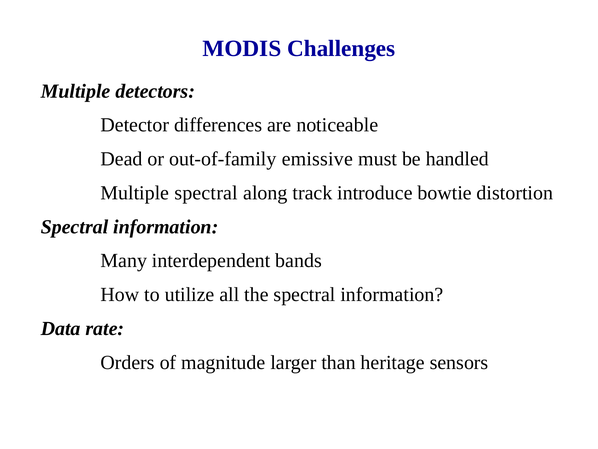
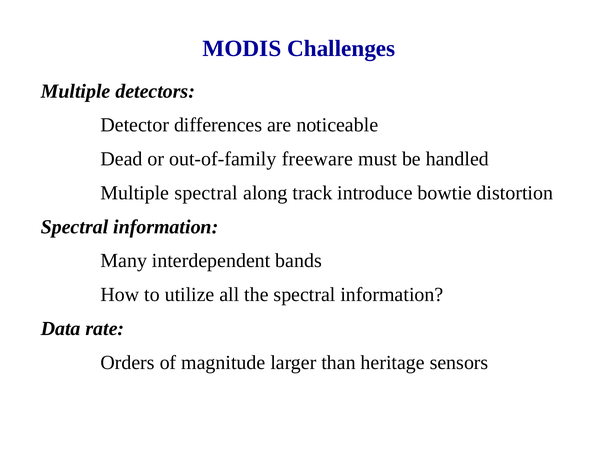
emissive: emissive -> freeware (317, 159)
